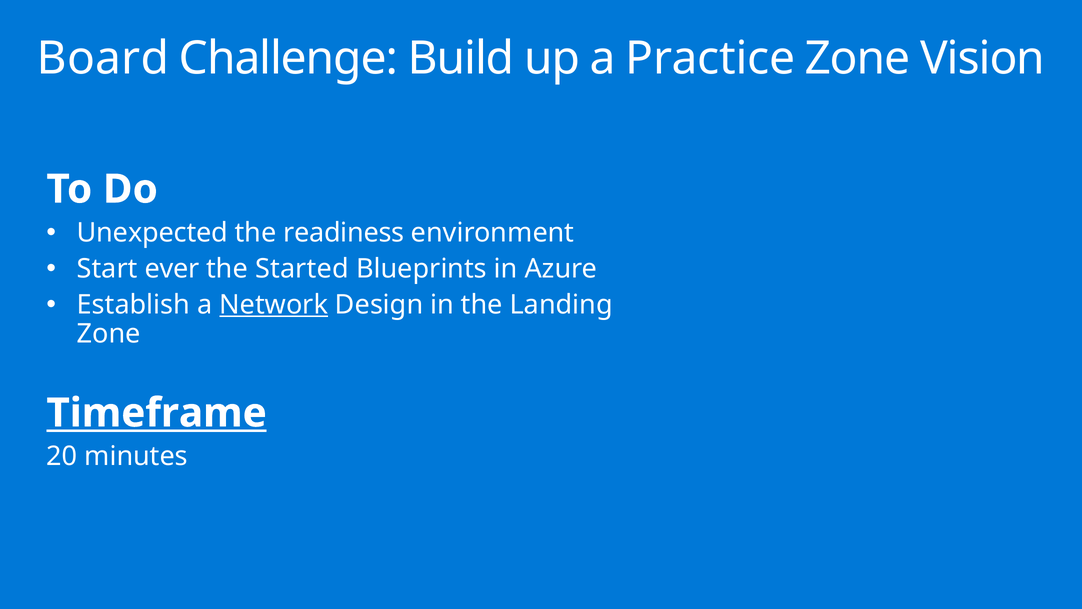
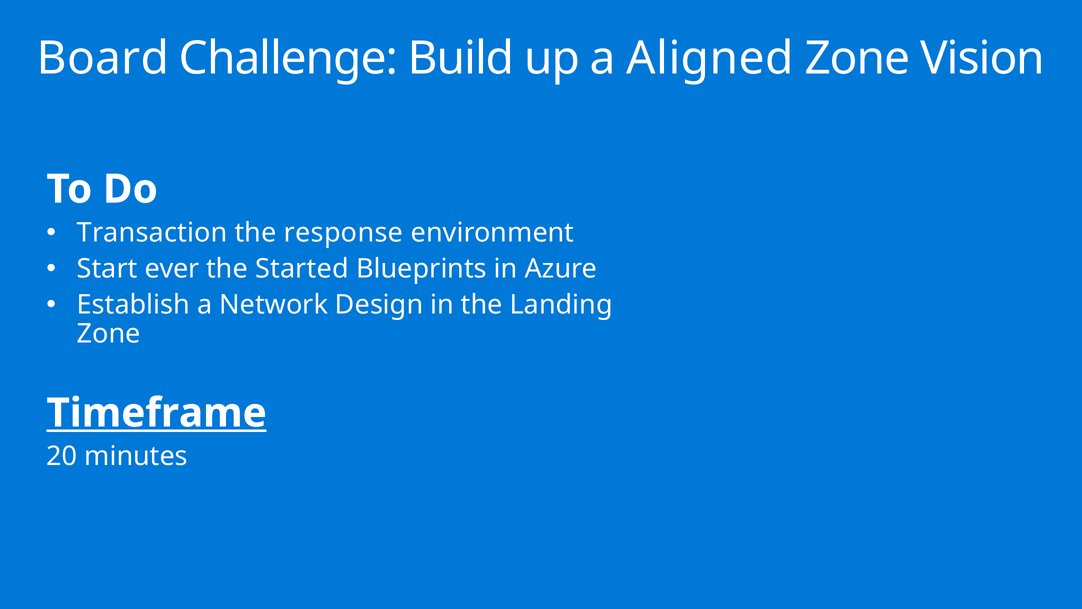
Practice: Practice -> Aligned (710, 58)
Unexpected: Unexpected -> Transaction (152, 233)
readiness: readiness -> response (343, 233)
Network underline: present -> none (274, 304)
